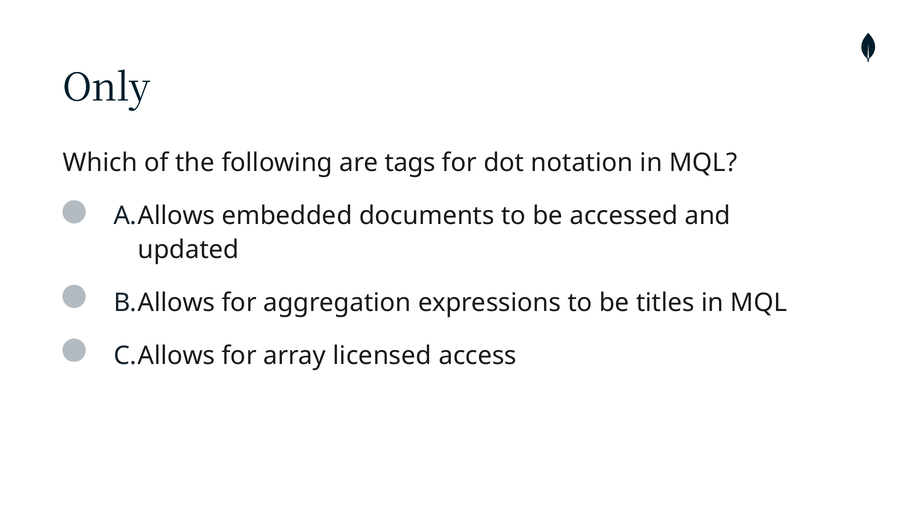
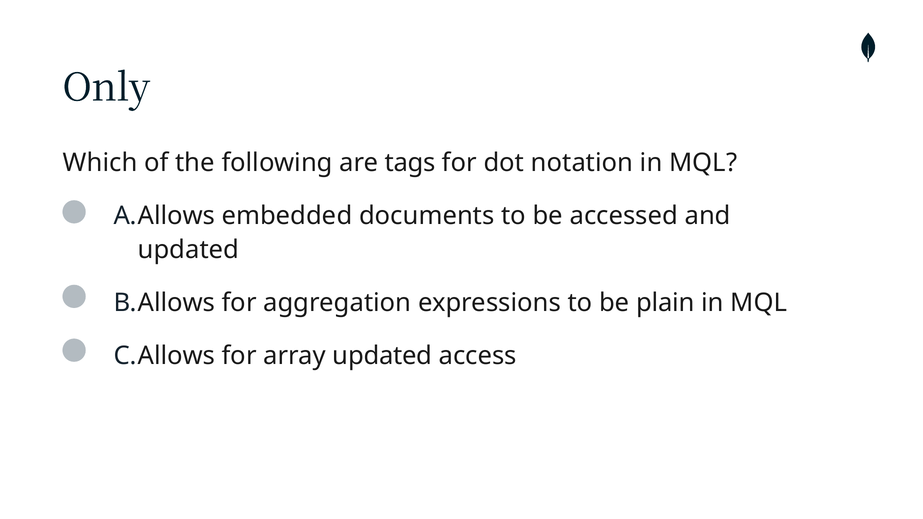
titles: titles -> plain (665, 303)
array licensed: licensed -> updated (382, 356)
